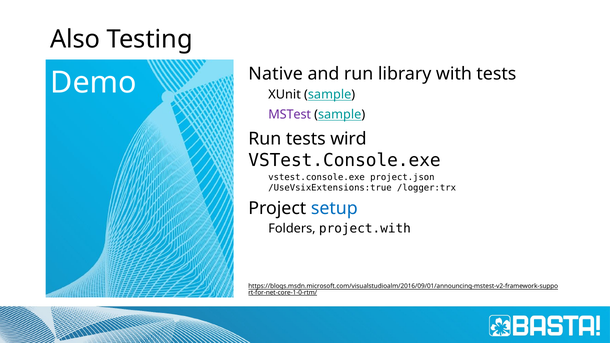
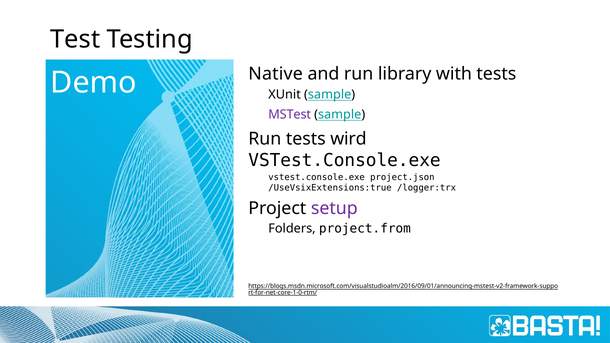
Also: Also -> Test (75, 39)
setup colour: blue -> purple (334, 208)
project.with: project.with -> project.from (365, 229)
